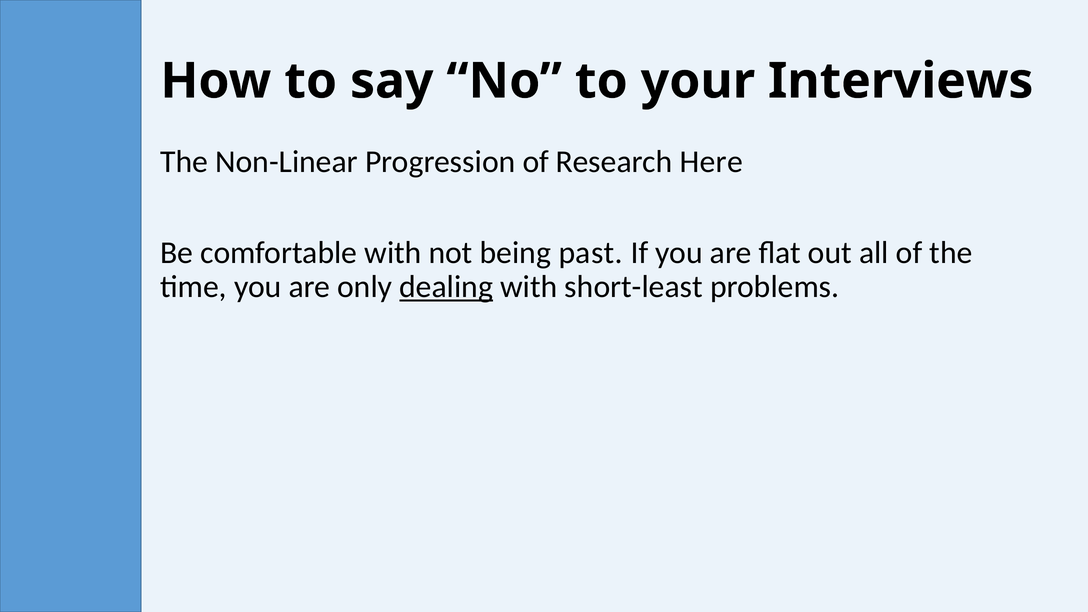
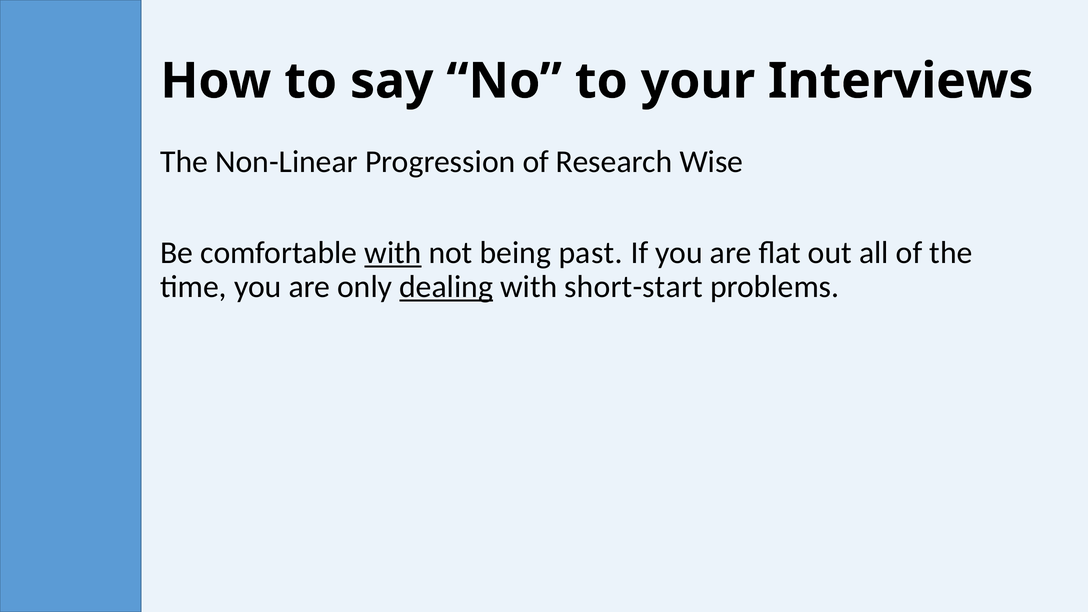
Here: Here -> Wise (711, 162)
with underline: none -> present (393, 253)
short-least: short-least -> short-start (634, 287)
